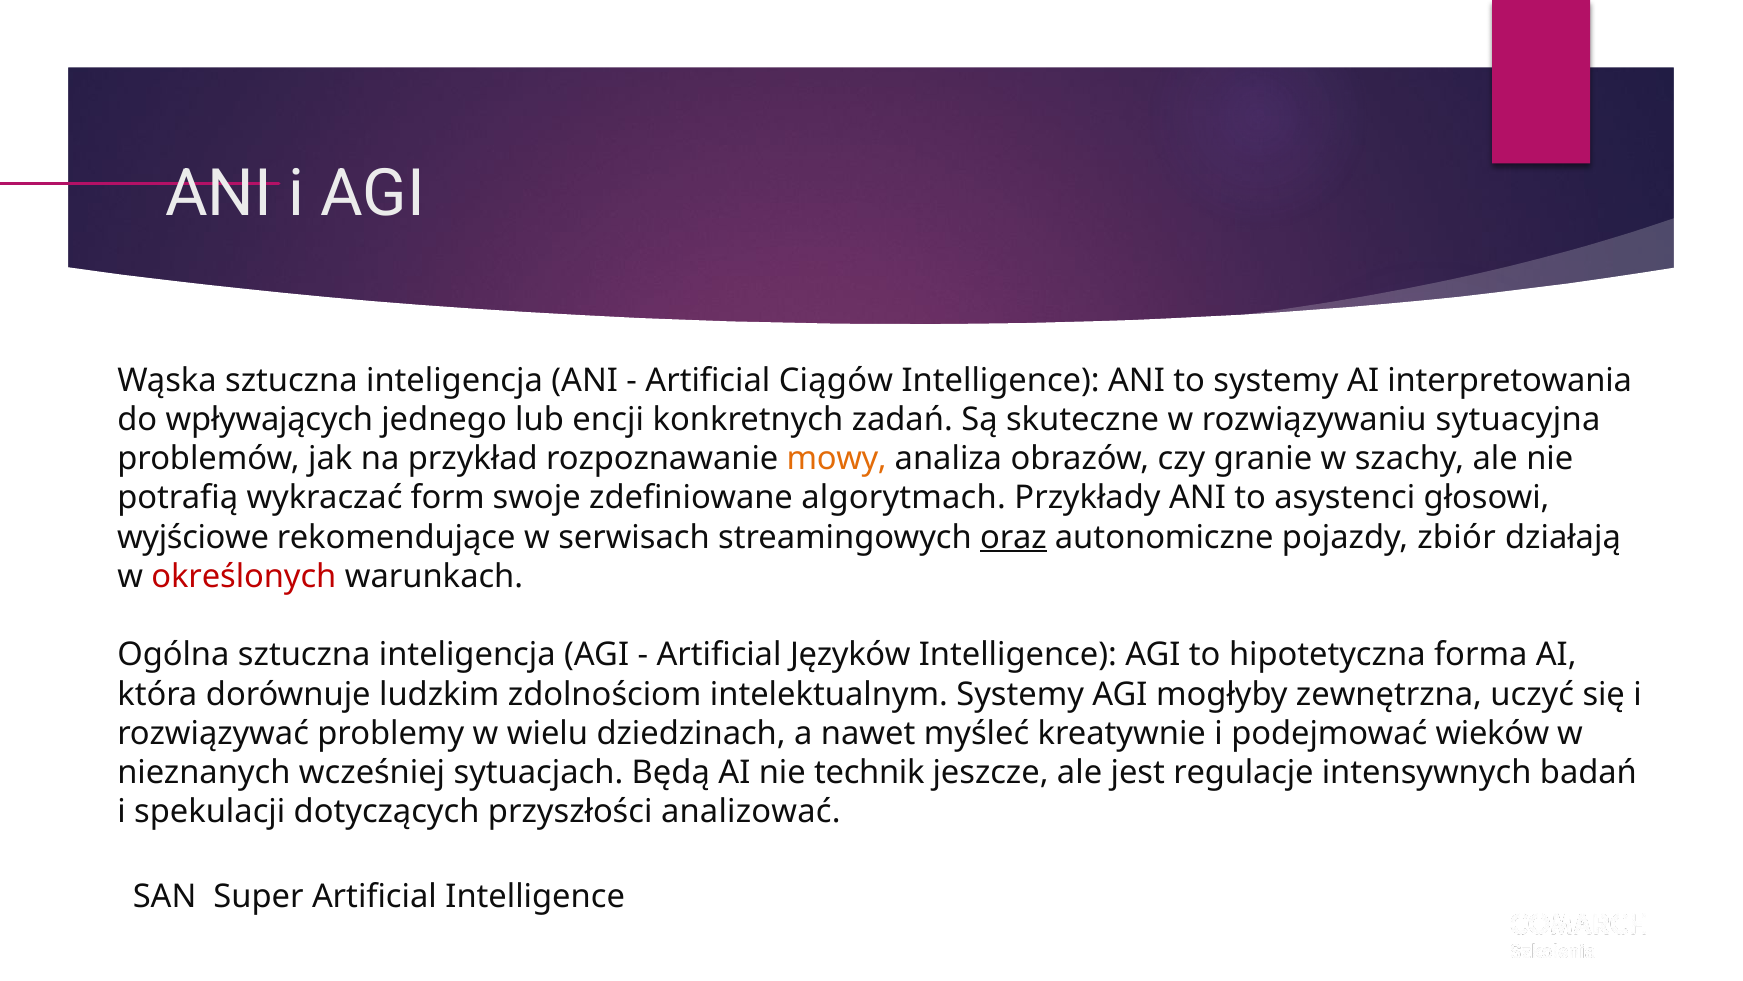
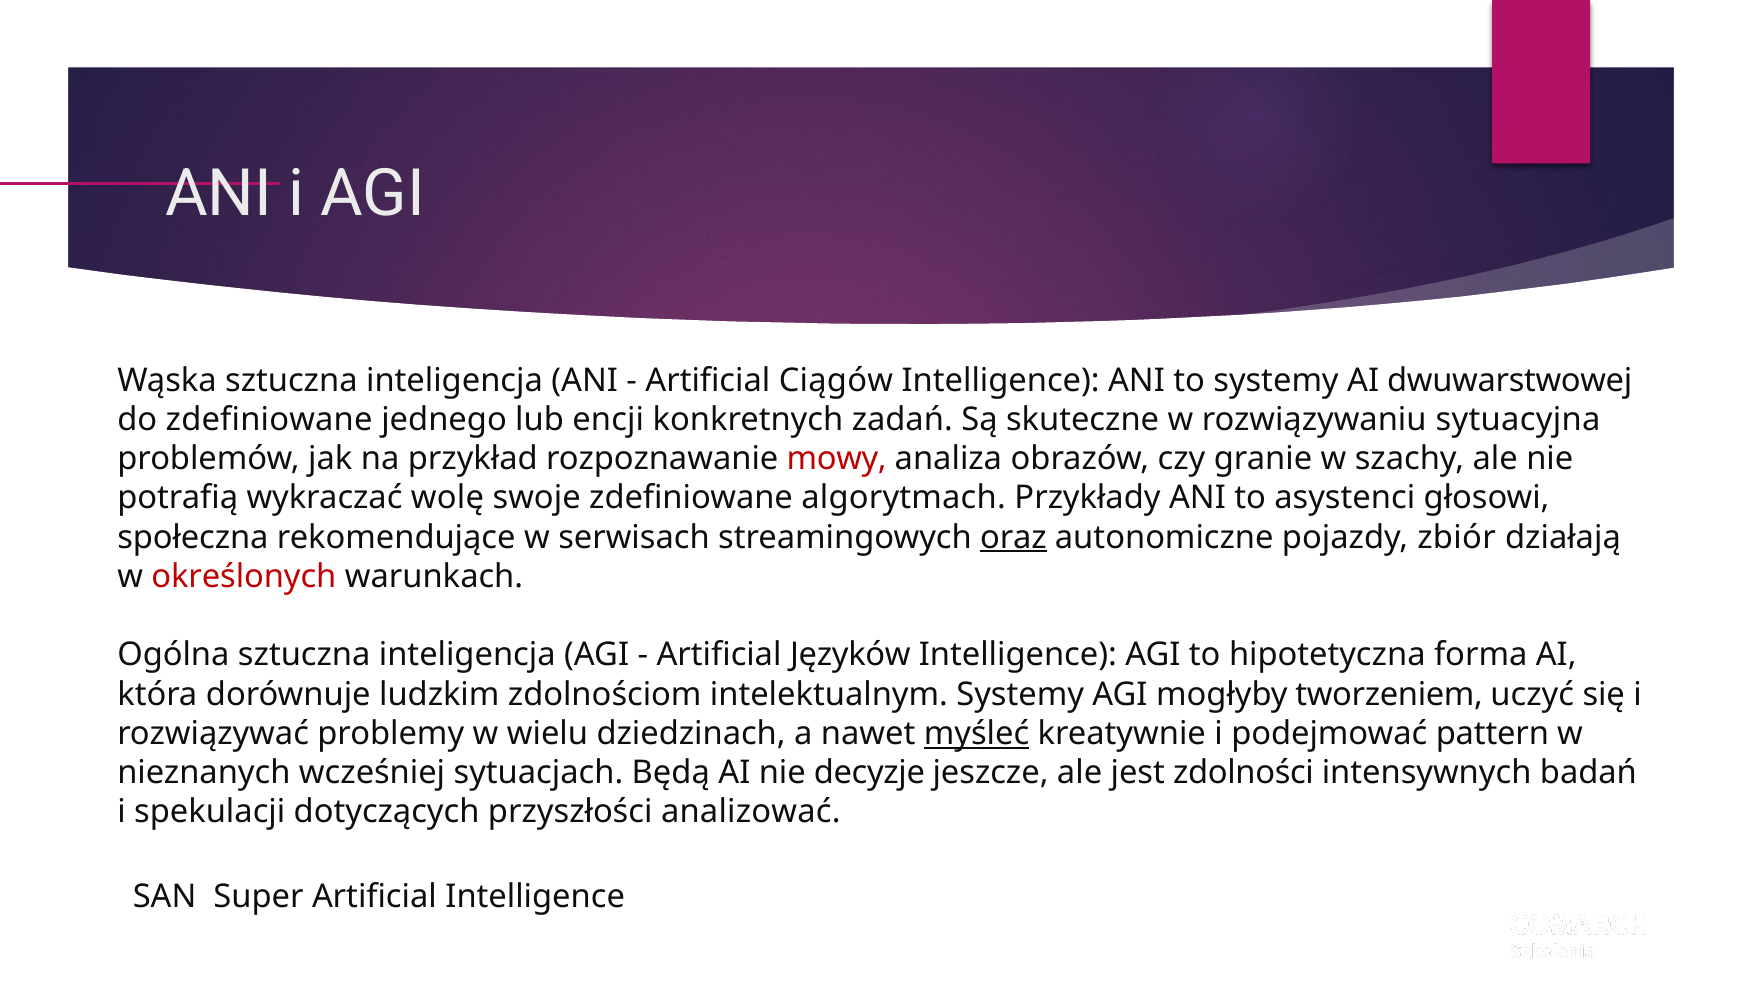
interpretowania: interpretowania -> dwuwarstwowej (1510, 380)
do wpływających: wpływających -> zdefiniowane (269, 419)
mowy colour: orange -> red (837, 459)
form: form -> wolę (447, 498)
wyjściowe: wyjściowe -> społeczna (193, 537)
zewnętrzna: zewnętrzna -> tworzeniem (1389, 694)
myśleć underline: none -> present (977, 733)
wieków: wieków -> pattern (1492, 733)
technik: technik -> decyzje (869, 772)
regulacje: regulacje -> zdolności (1244, 772)
